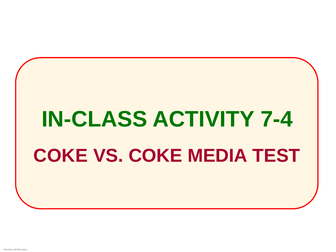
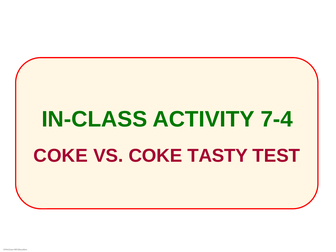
MEDIA: MEDIA -> TASTY (218, 156)
